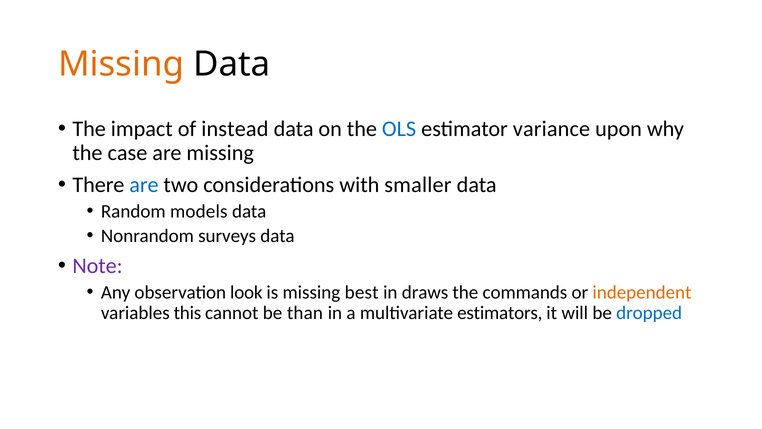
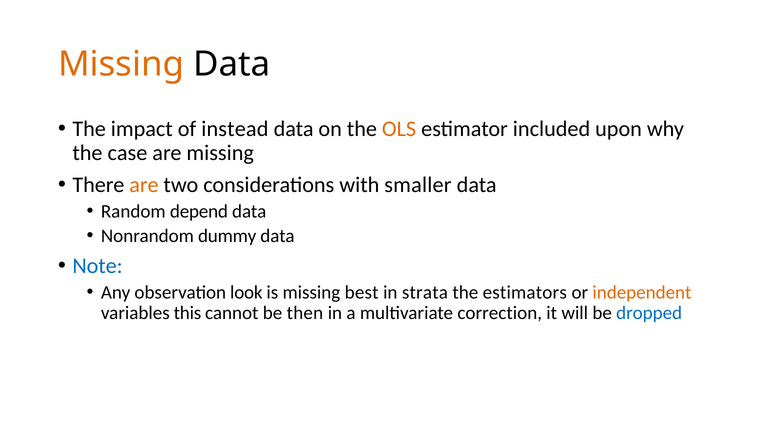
OLS colour: blue -> orange (399, 129)
variance: variance -> included (552, 129)
are colour: blue -> orange (144, 185)
models: models -> depend (199, 211)
surveys: surveys -> dummy (227, 236)
Note colour: purple -> blue (97, 266)
draws: draws -> strata (425, 292)
commands: commands -> estimators (525, 292)
than: than -> then (305, 313)
estimators: estimators -> correction (500, 313)
